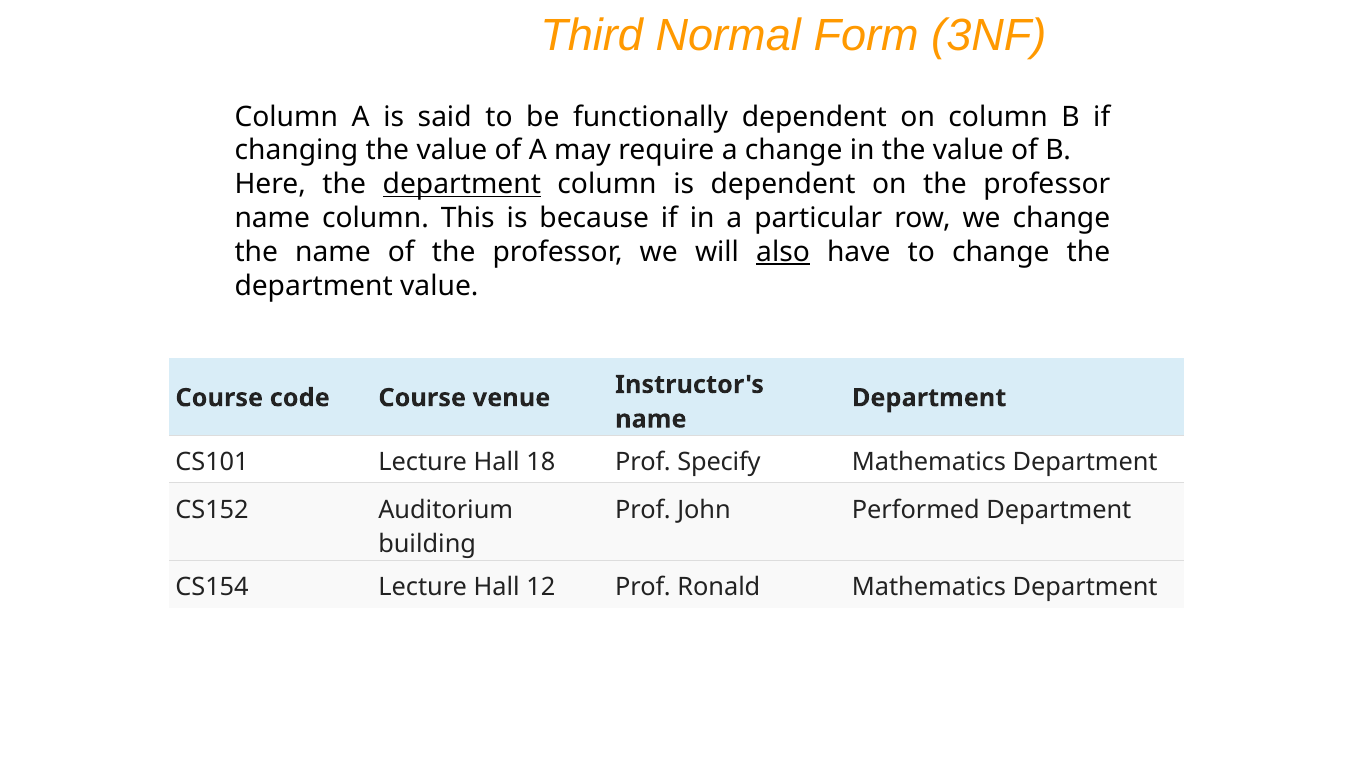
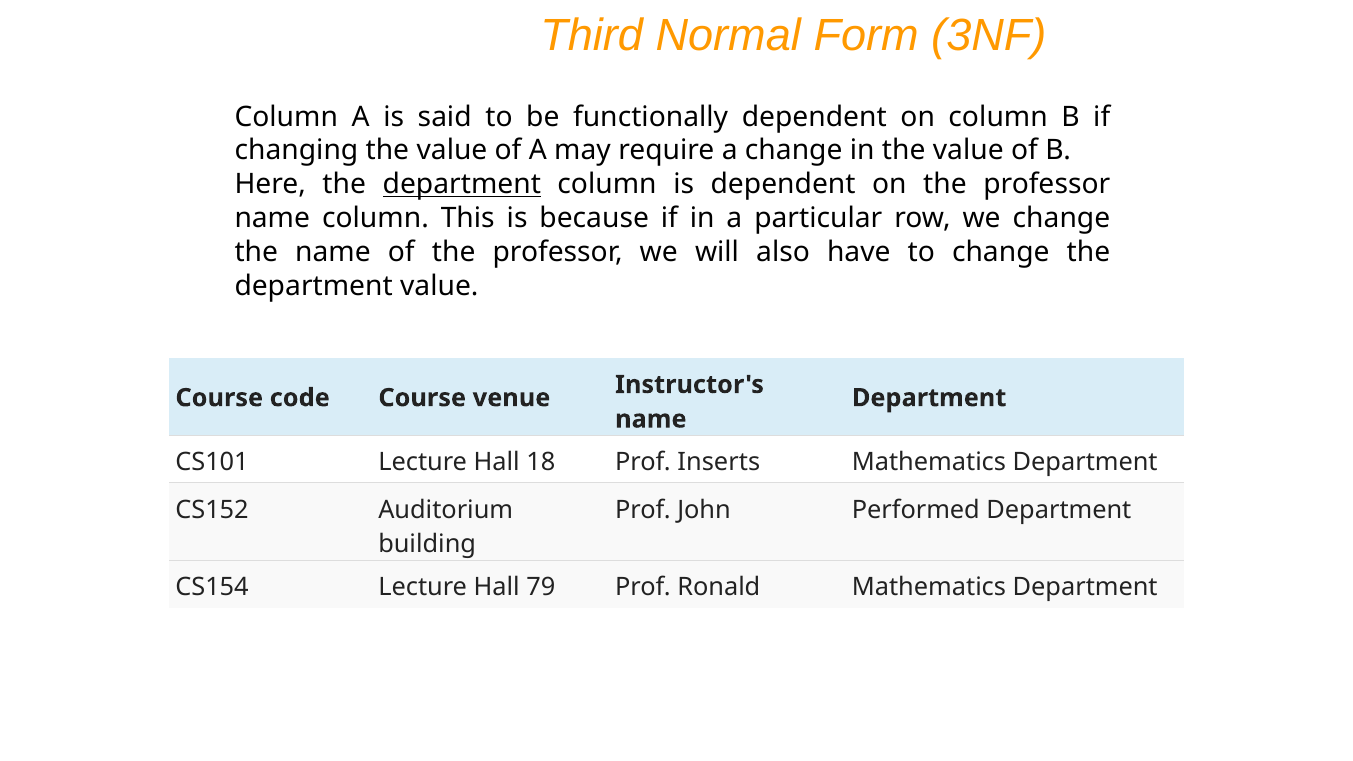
also underline: present -> none (783, 252)
Specify: Specify -> Inserts (719, 462)
12: 12 -> 79 (541, 588)
